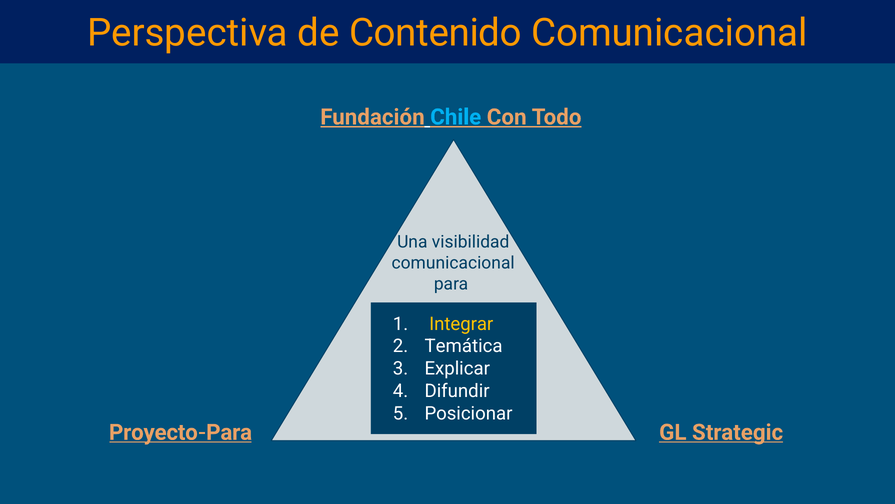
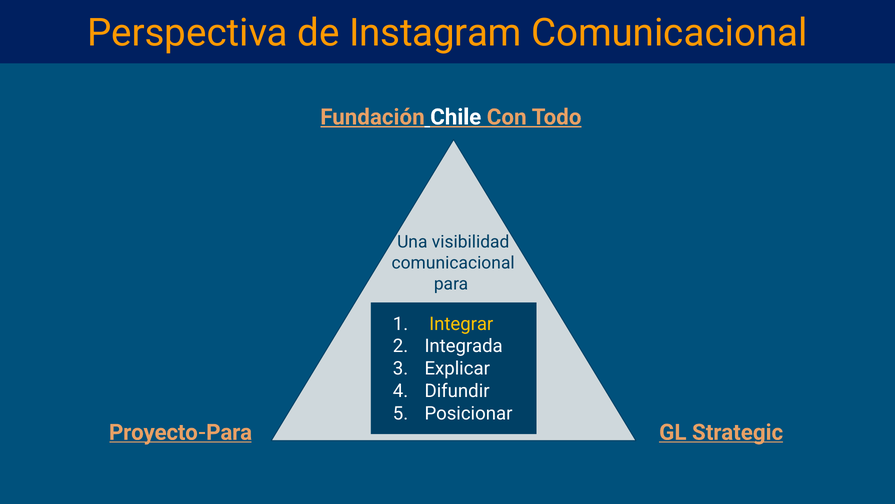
Contenido: Contenido -> Instagram (435, 33)
Chile colour: light blue -> white (456, 117)
Temática: Temática -> Integrada (464, 346)
